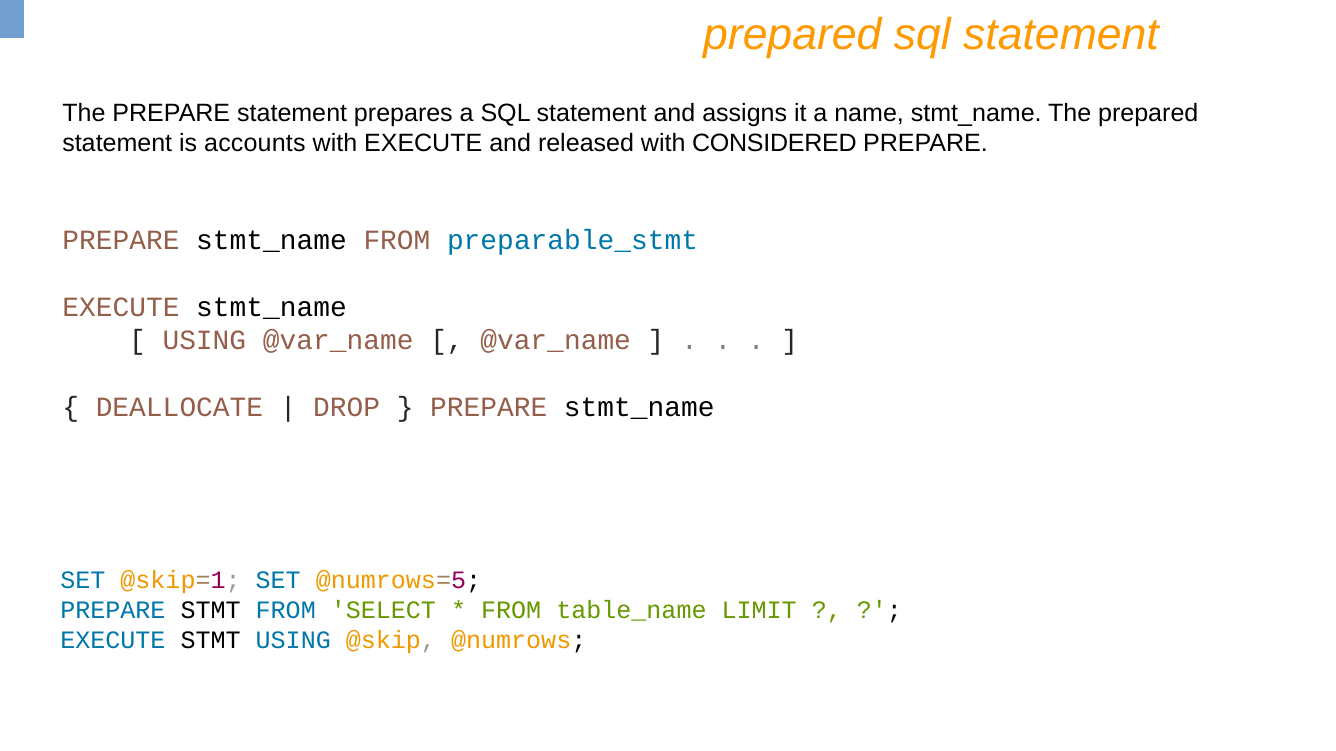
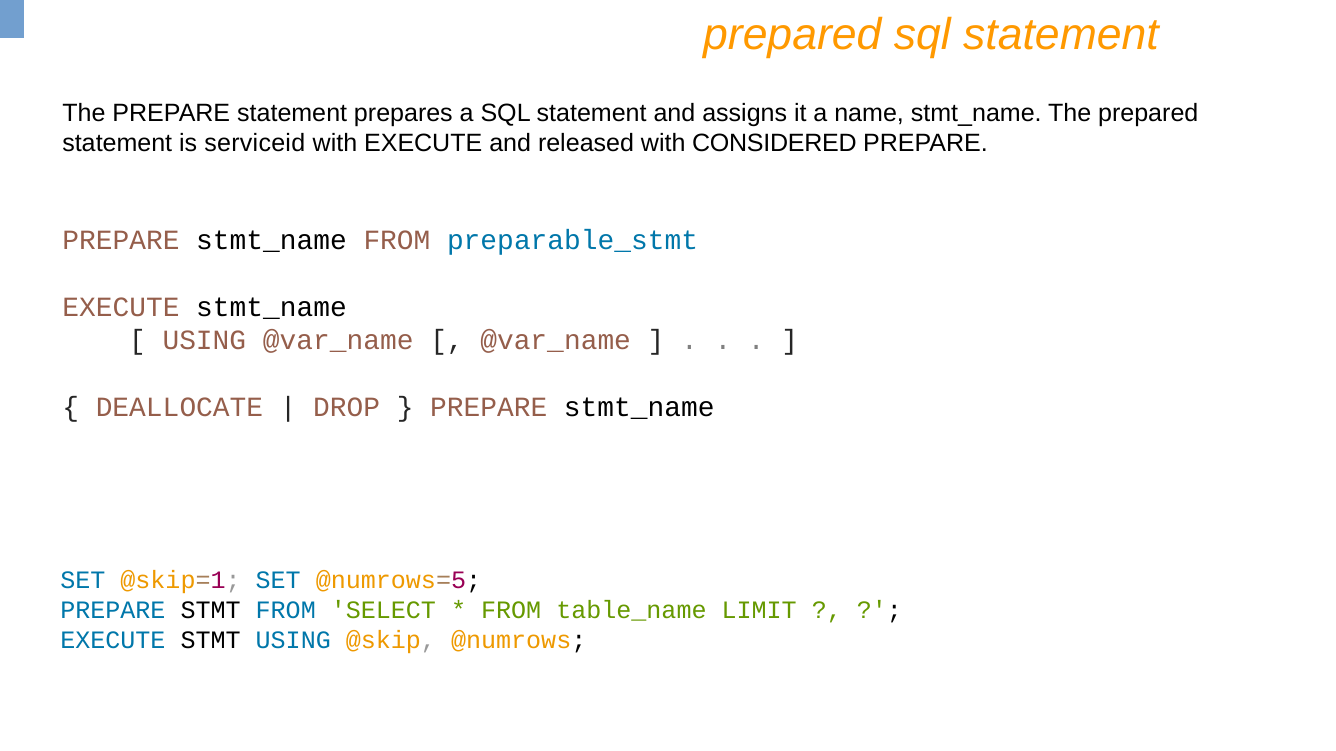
accounts: accounts -> serviceid (255, 144)
